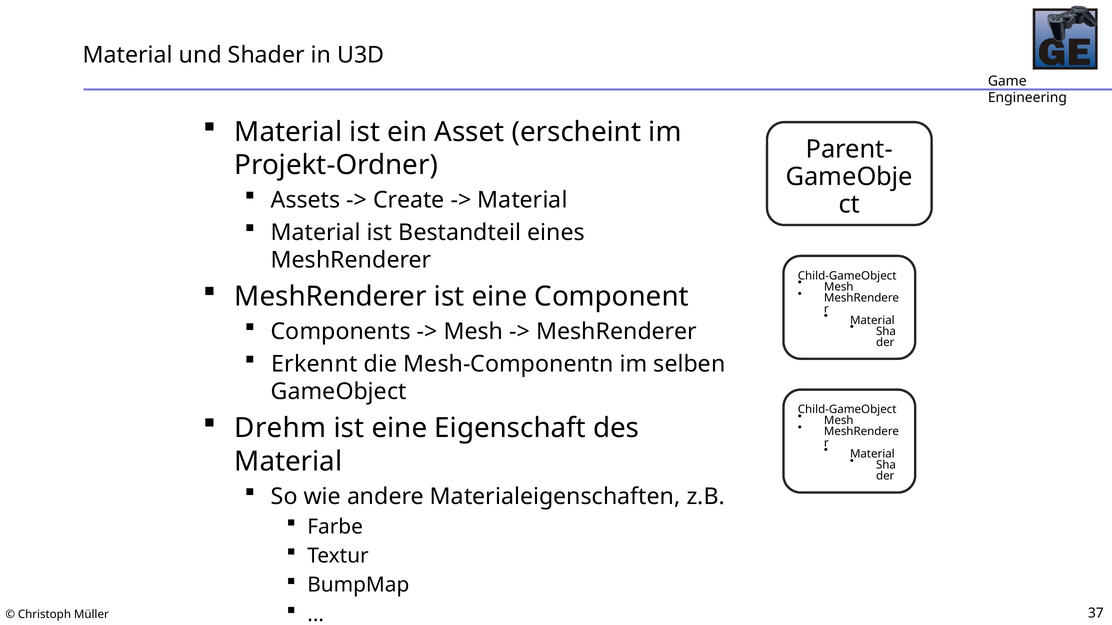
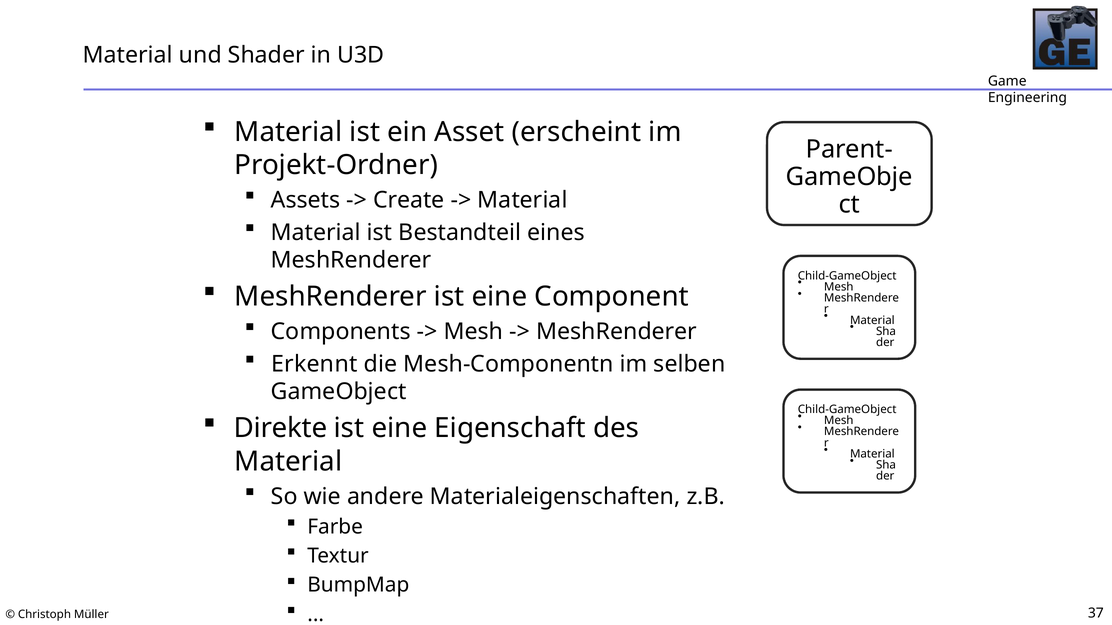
Drehm: Drehm -> Direkte (281, 429)
